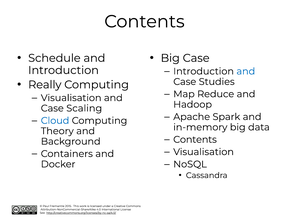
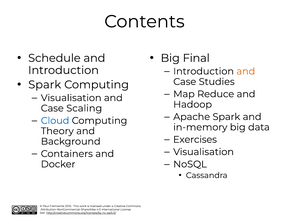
Big Case: Case -> Final (196, 58)
and colour: blue -> orange (246, 71)
Really: Really -> Spark (45, 85)
Contents: Contents -> Exercises (195, 139)
